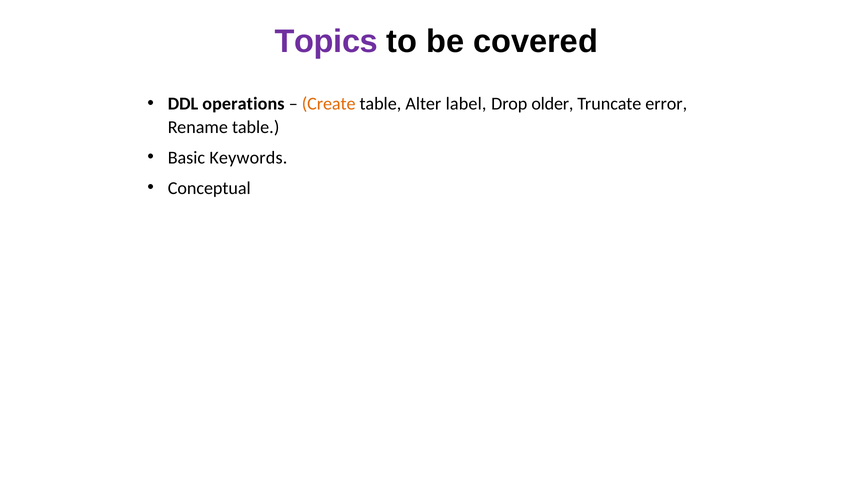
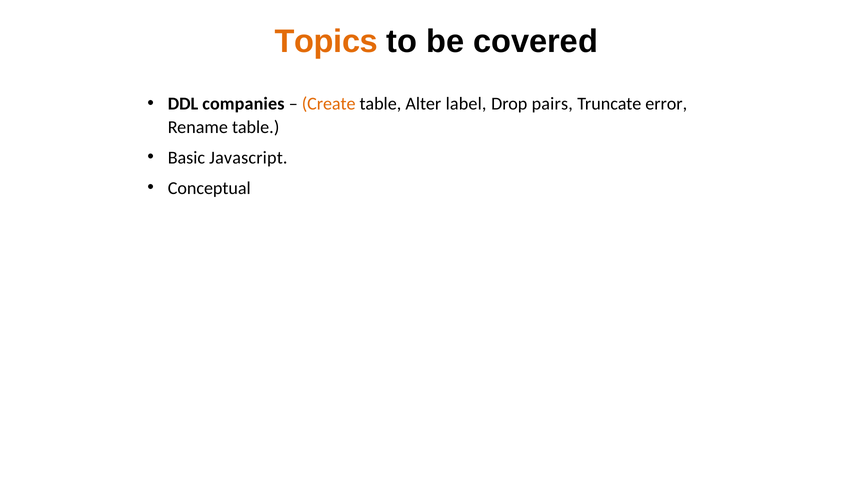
Topics colour: purple -> orange (326, 41)
operations: operations -> companies (243, 104)
older: older -> pairs (552, 104)
Keywords: Keywords -> Javascript (248, 157)
